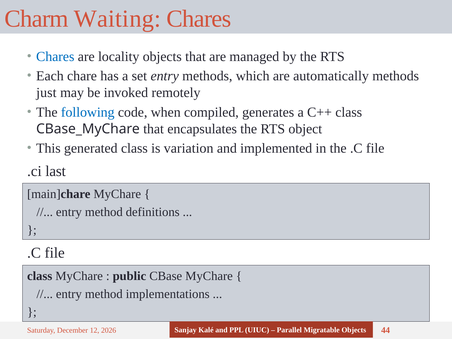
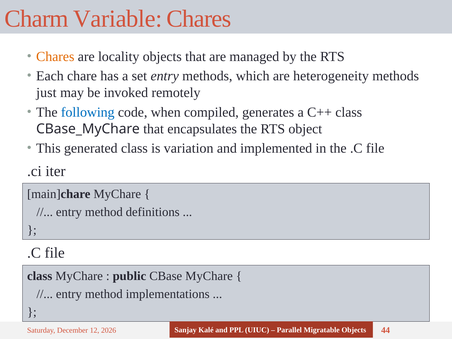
Waiting: Waiting -> Variable (118, 19)
Chares colour: blue -> orange (55, 56)
automatically: automatically -> heterogeneity (331, 76)
last: last -> iter (56, 171)
